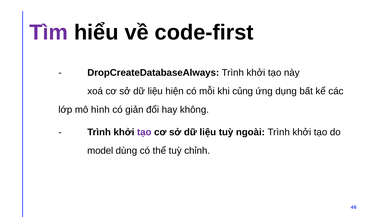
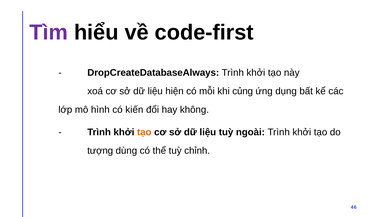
giản: giản -> kiến (134, 110)
tạo colour: purple -> orange (144, 132)
model: model -> tượng (100, 151)
